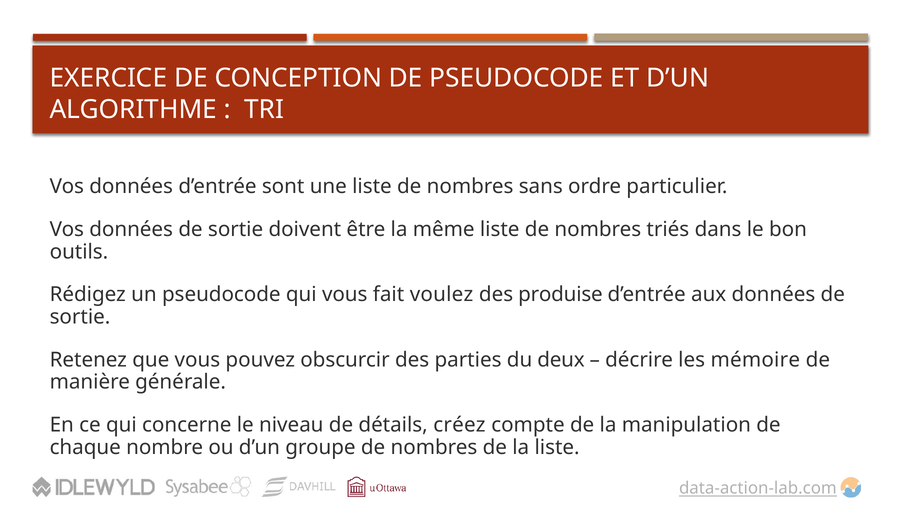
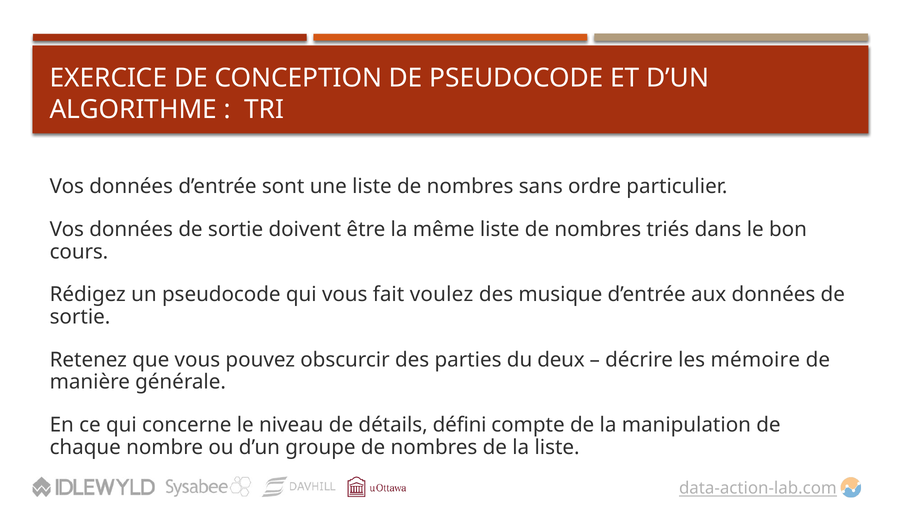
outils: outils -> cours (79, 252)
produise: produise -> musique (560, 295)
créez: créez -> défini (460, 425)
